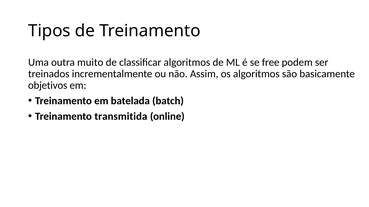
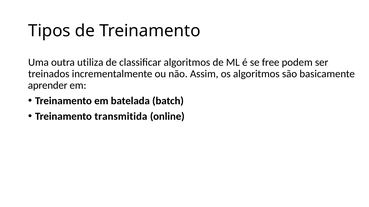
muito: muito -> utiliza (90, 62)
objetivos: objetivos -> aprender (48, 86)
